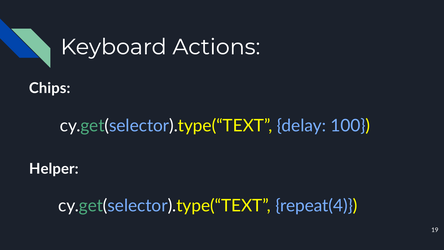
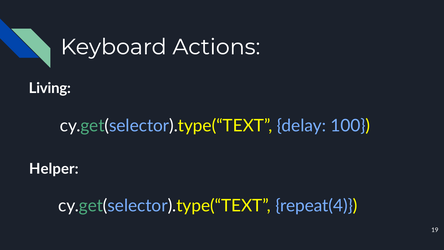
Chips: Chips -> Living (50, 88)
